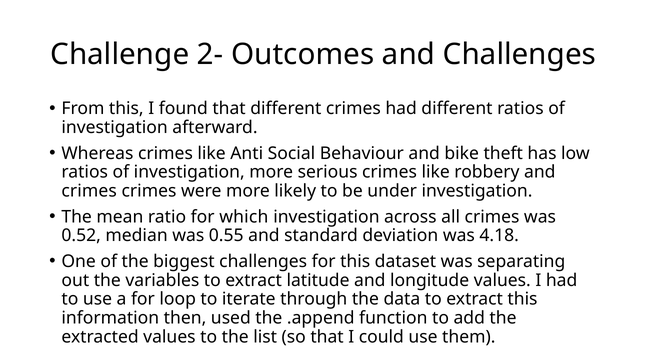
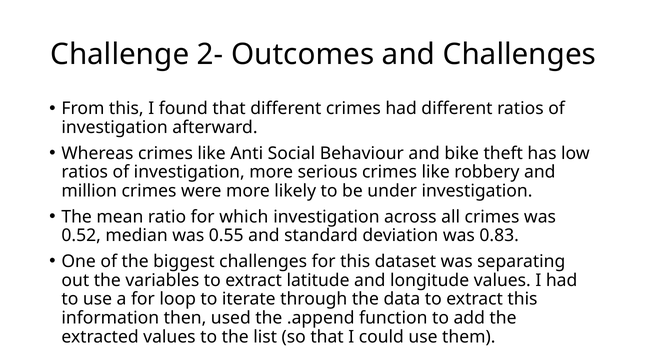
crimes: crimes -> million (89, 191)
4.18: 4.18 -> 0.83 (499, 236)
